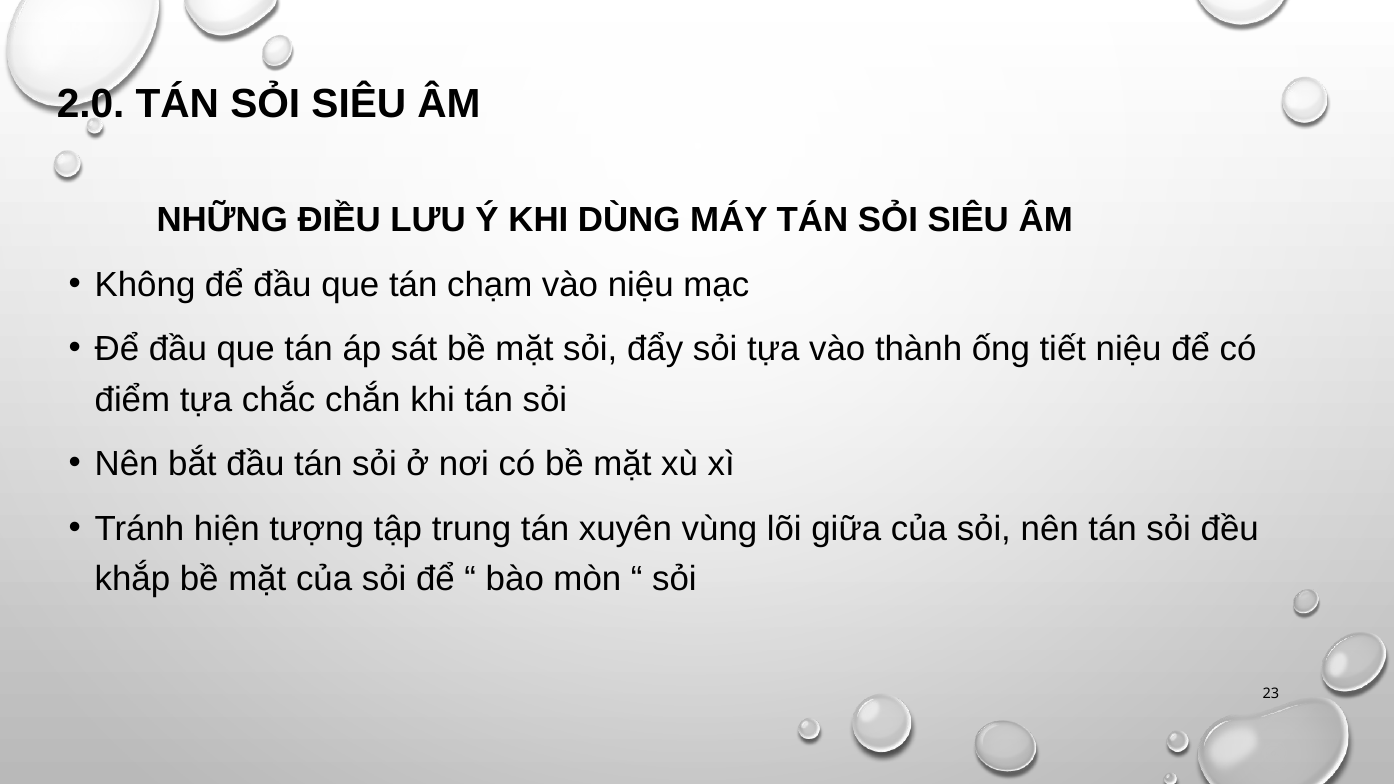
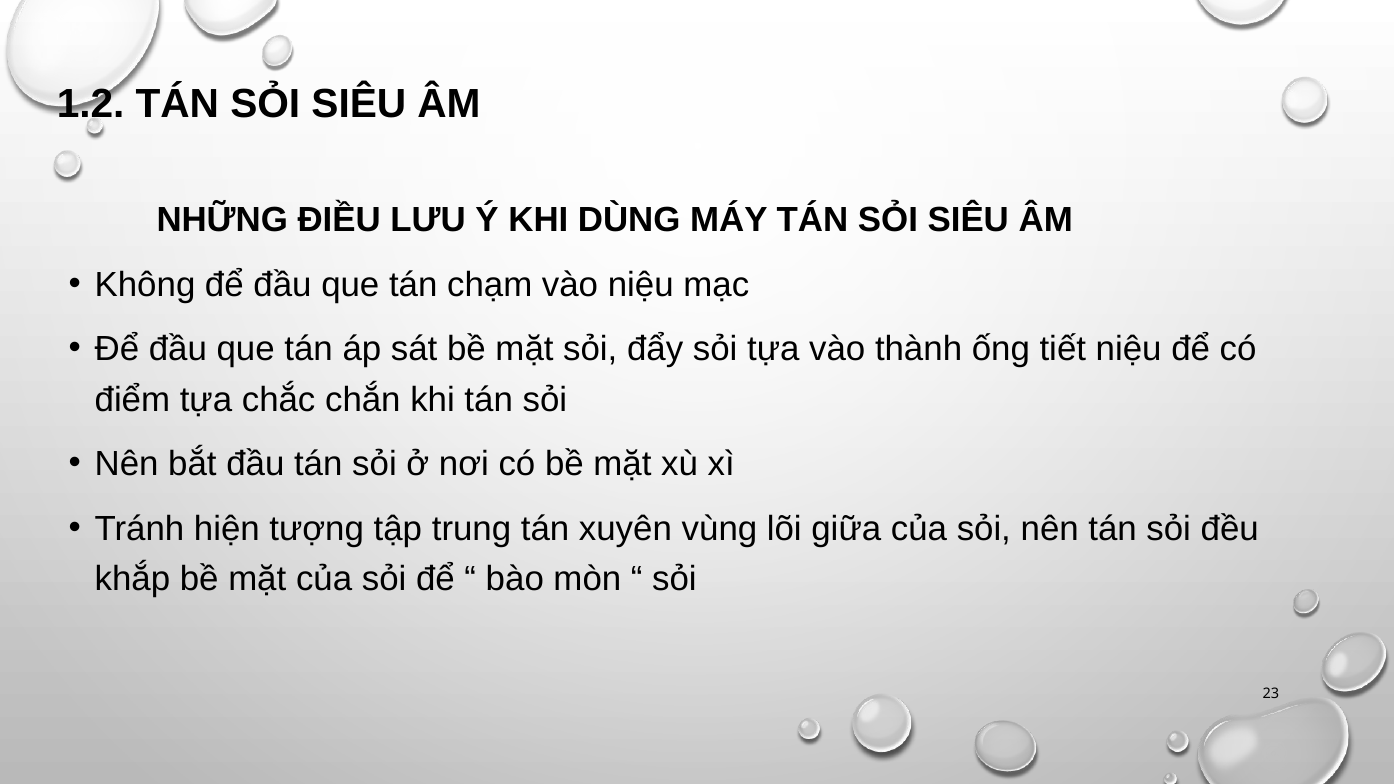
2.0: 2.0 -> 1.2 (91, 104)
